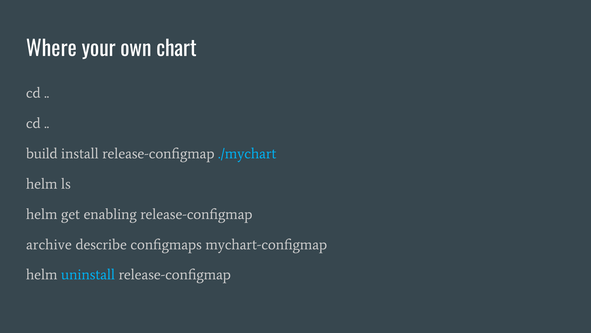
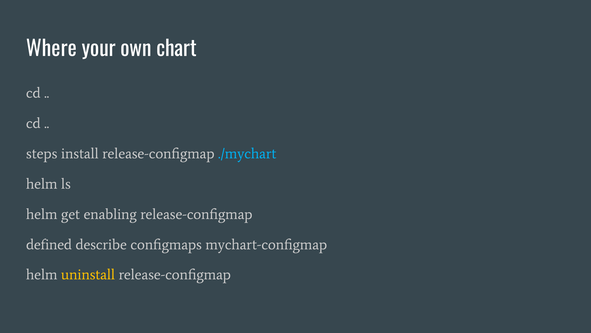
build: build -> steps (42, 153)
archive: archive -> defined (49, 244)
uninstall colour: light blue -> yellow (88, 274)
